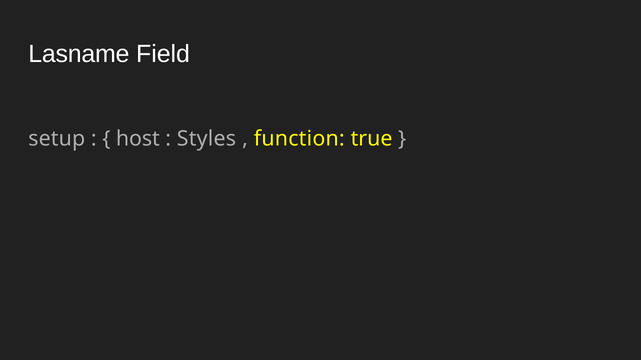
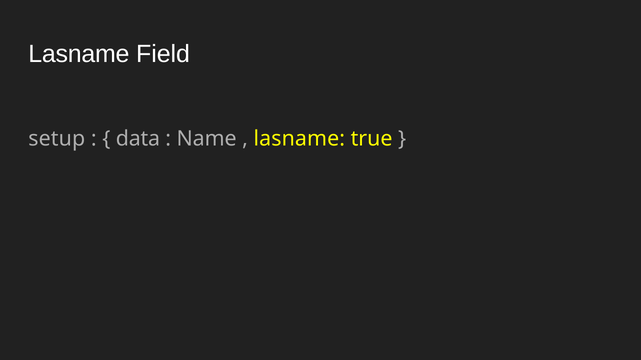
host: host -> data (138, 139)
Styles: Styles -> Name (207, 139)
function: function -> lasname (299, 139)
